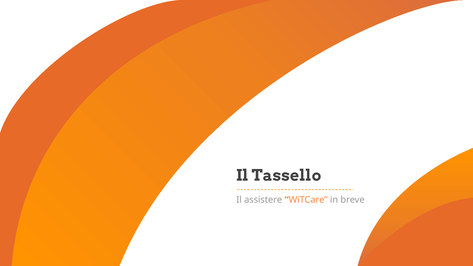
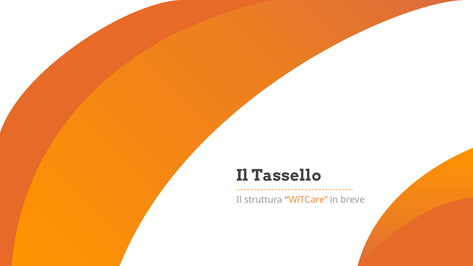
assistere: assistere -> struttura (263, 200)
